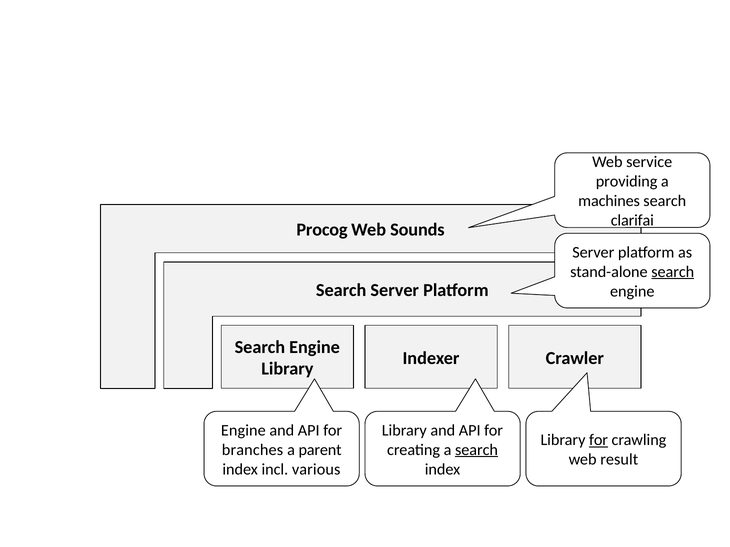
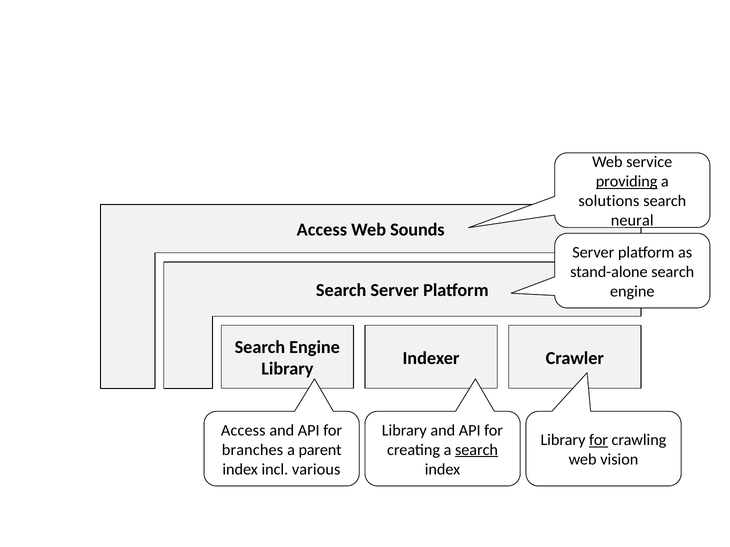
providing underline: none -> present (627, 182)
machines: machines -> solutions (609, 201)
clarifai: clarifai -> neural (632, 221)
Procog: Procog -> Access (322, 230)
search underline: present -> none (673, 272)
Engine: Engine -> Access (243, 431)
result: result -> vision (619, 460)
